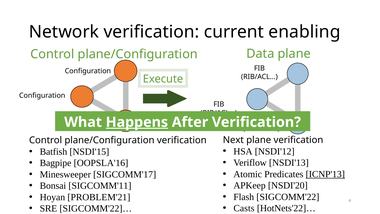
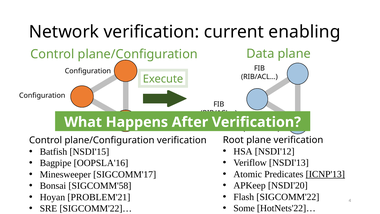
Happens underline: present -> none (137, 122)
Next: Next -> Root (233, 140)
SIGCOMM'11: SIGCOMM'11 -> SIGCOMM'58 (100, 186)
Casts: Casts -> Some (244, 208)
